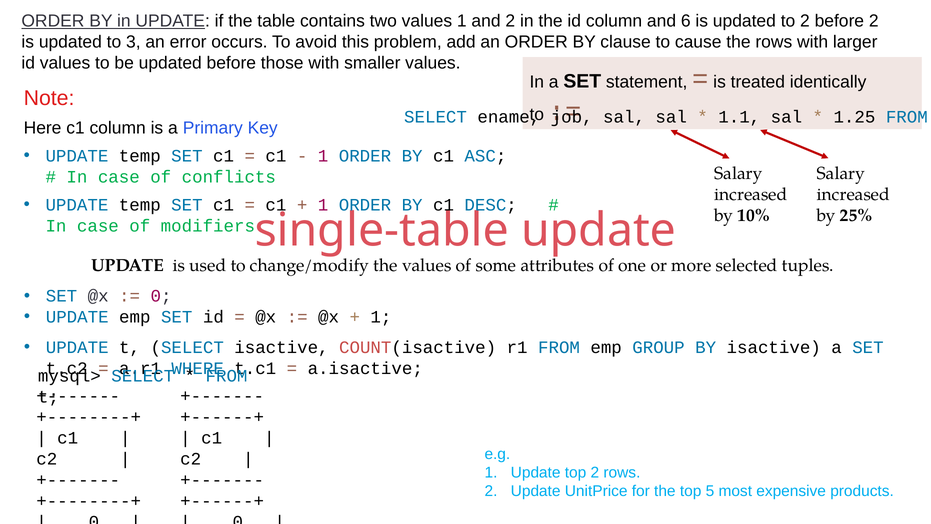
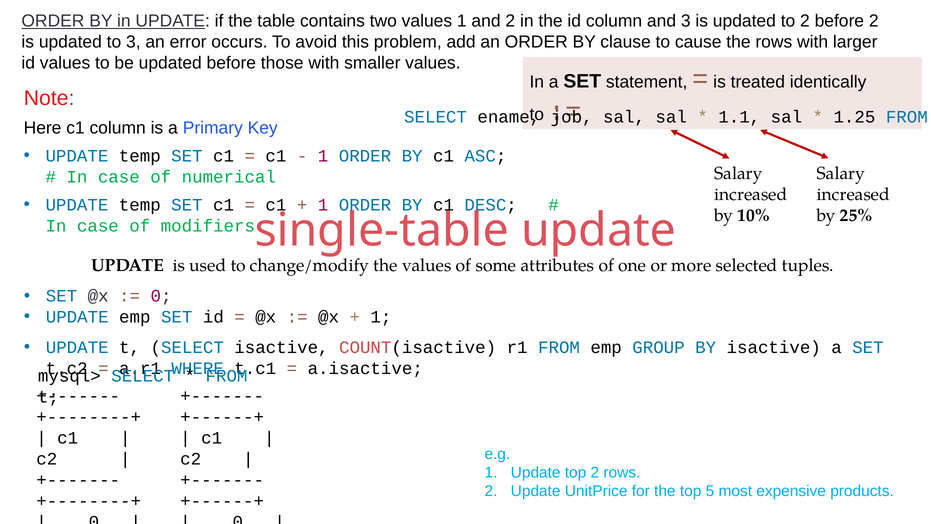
and 6: 6 -> 3 (686, 21)
conflicts: conflicts -> numerical (229, 177)
